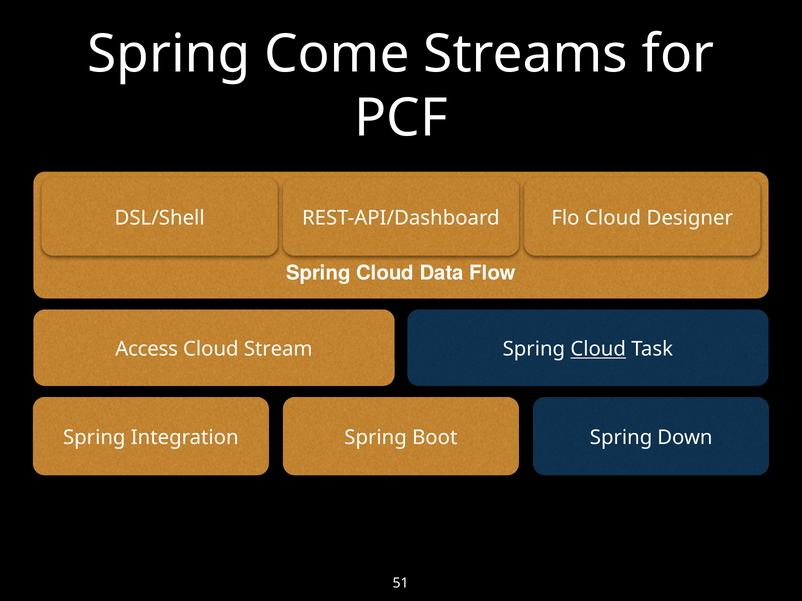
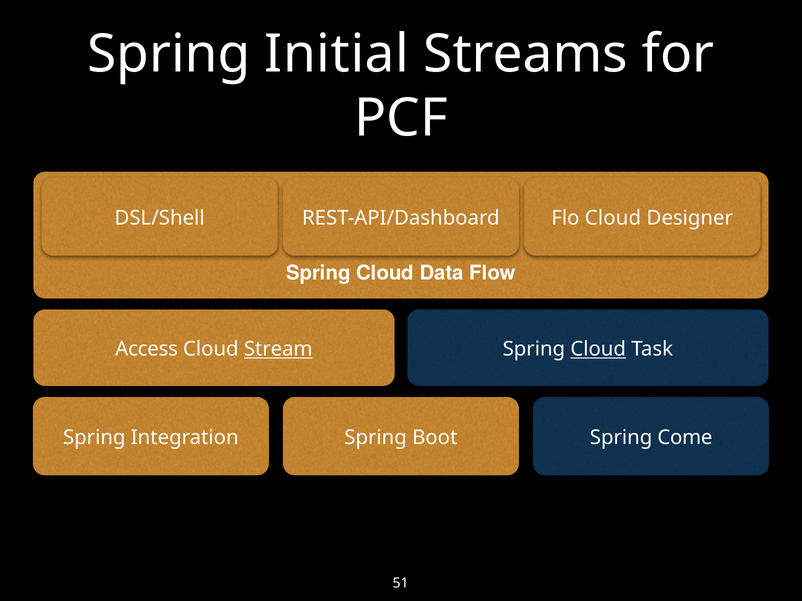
Come: Come -> Initial (337, 54)
Stream underline: none -> present (278, 349)
Down: Down -> Come (685, 438)
